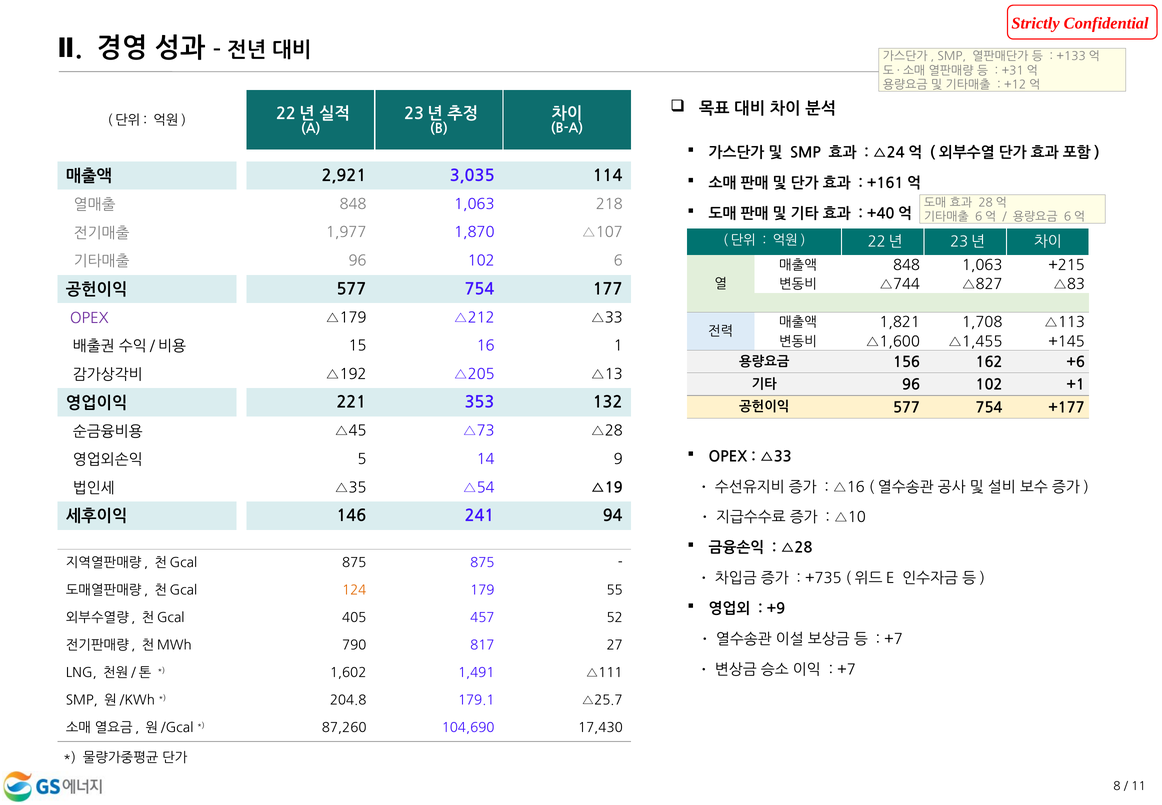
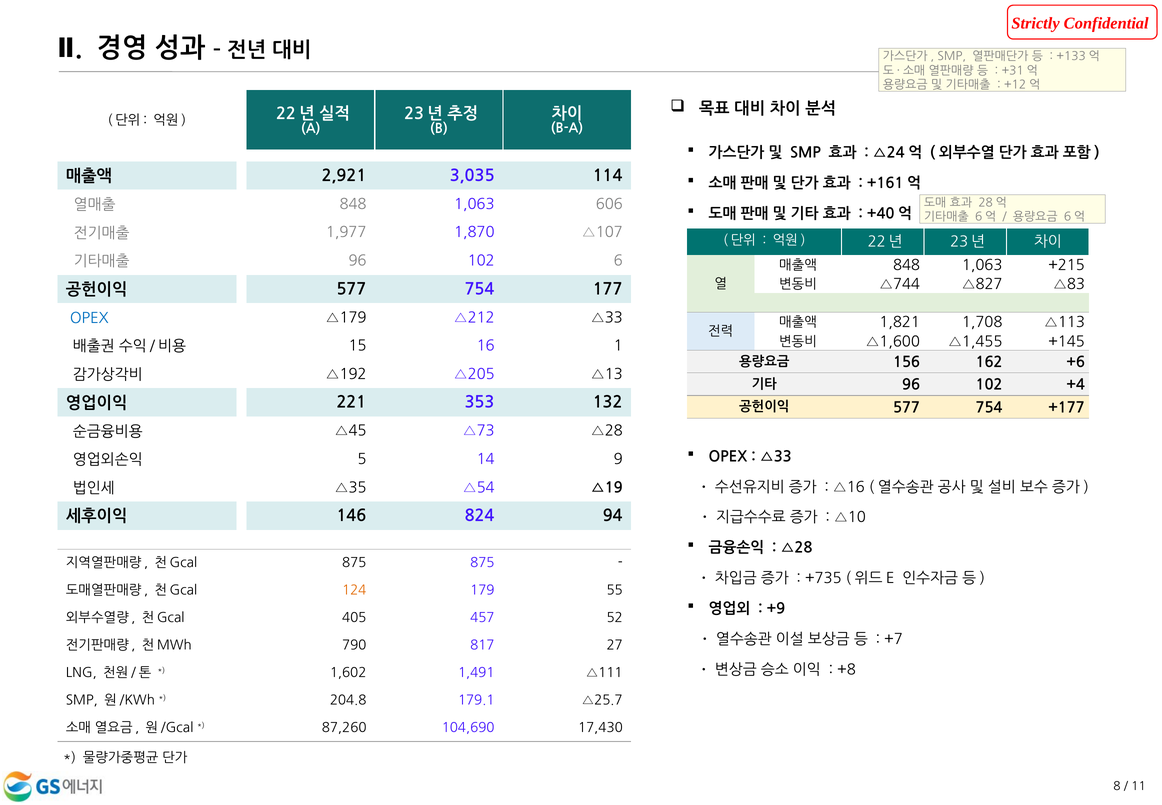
218: 218 -> 606 (609, 204)
OPEX colour: purple -> blue (89, 318)
+1: +1 -> +4 (1076, 385)
241: 241 -> 824 (480, 516)
+7: +7 -> +8 (846, 669)
